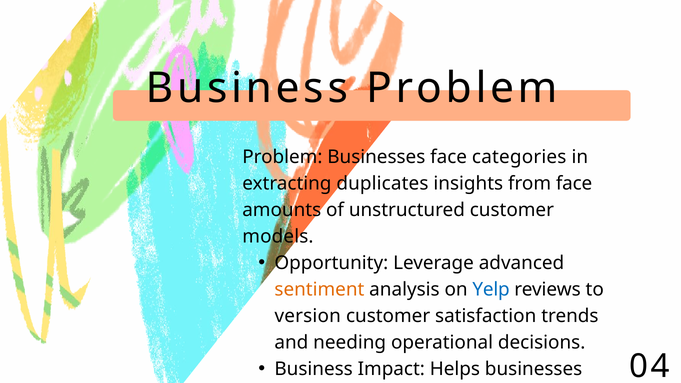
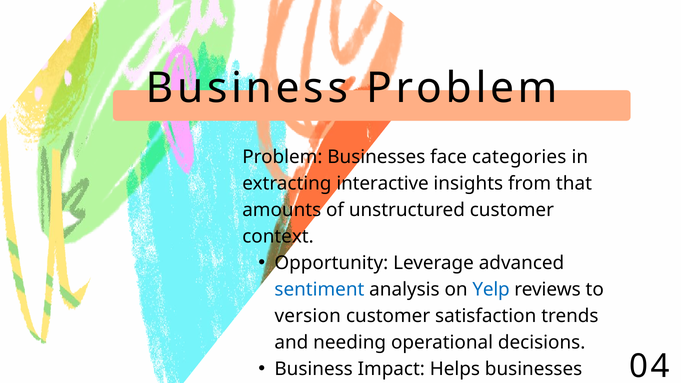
duplicates: duplicates -> interactive (383, 184)
from face: face -> that (574, 184)
models: models -> context (278, 236)
sentiment colour: orange -> blue (319, 289)
